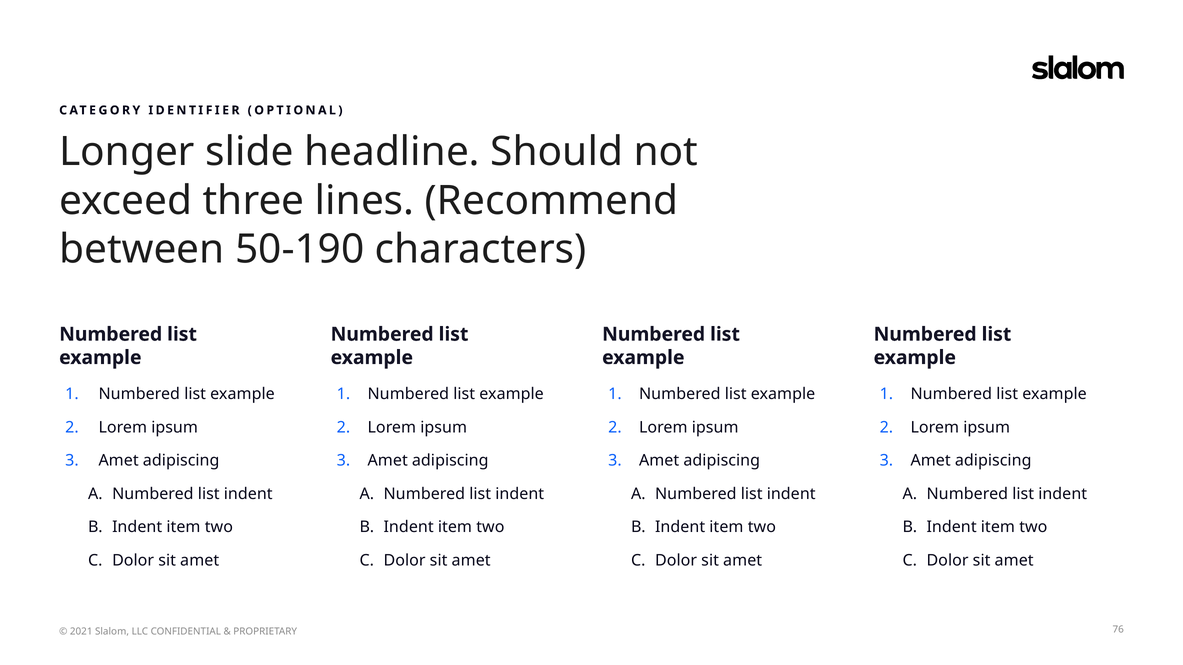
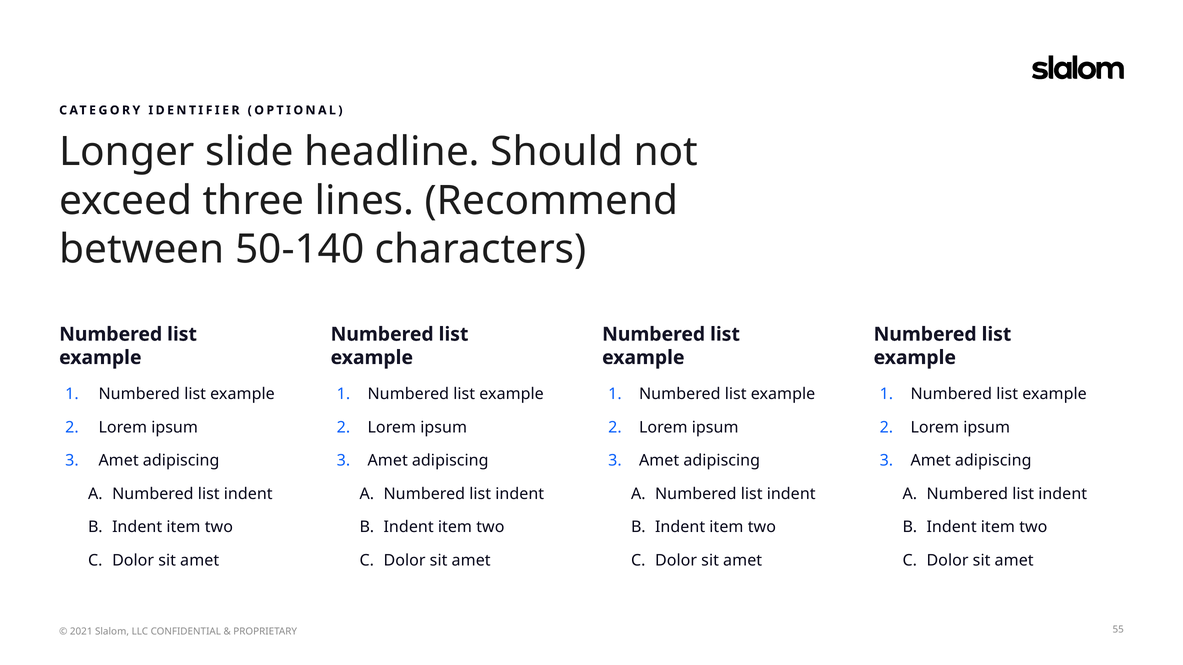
50-190: 50-190 -> 50-140 (300, 250)
76: 76 -> 55 (1118, 630)
